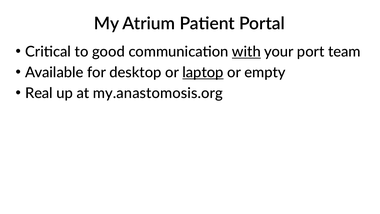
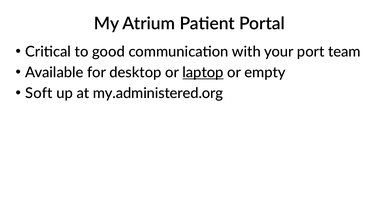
with underline: present -> none (246, 52)
Real: Real -> Soft (39, 93)
my.anastomosis.org: my.anastomosis.org -> my.administered.org (158, 93)
